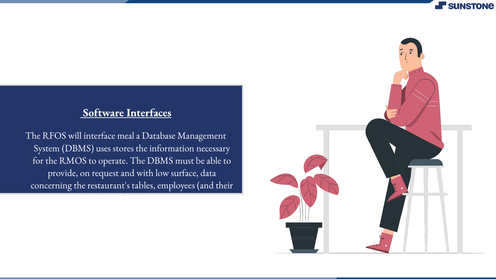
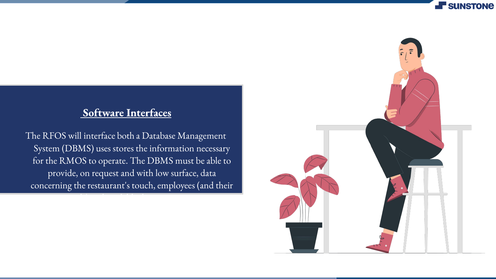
meal: meal -> both (126, 136)
tables: tables -> touch (144, 185)
